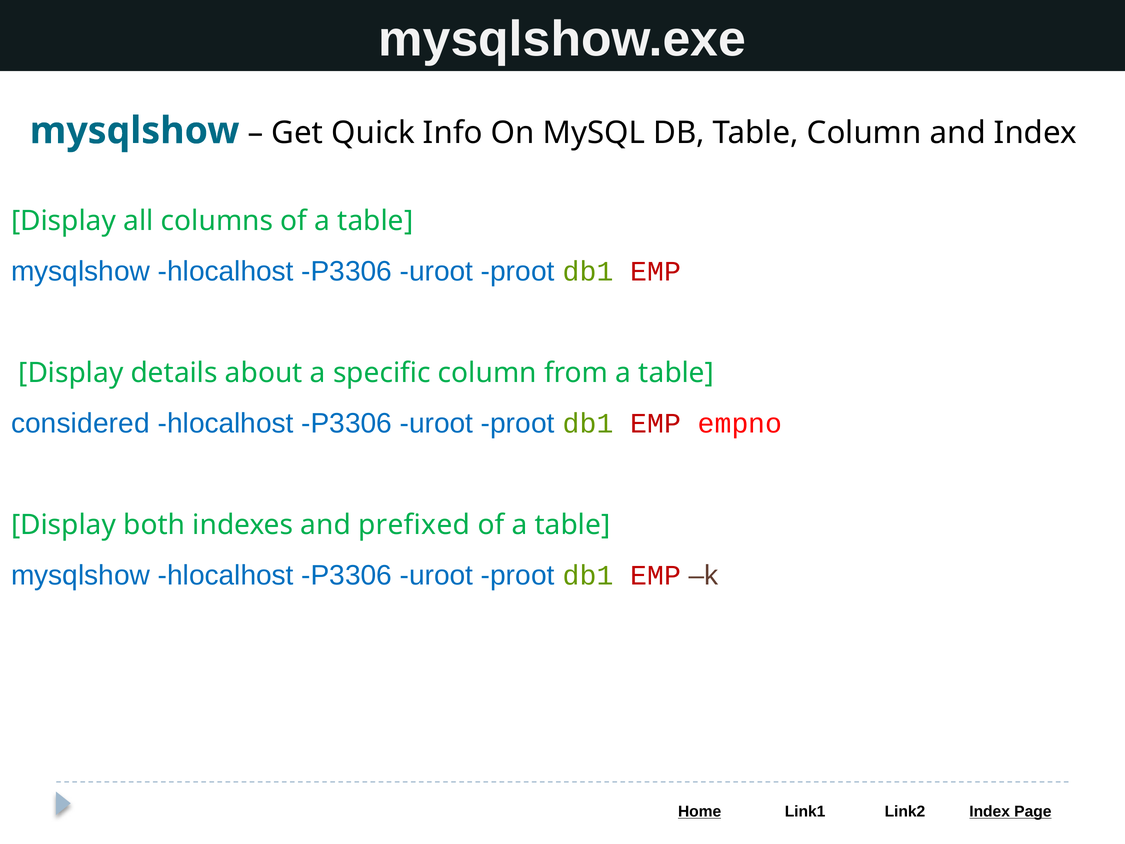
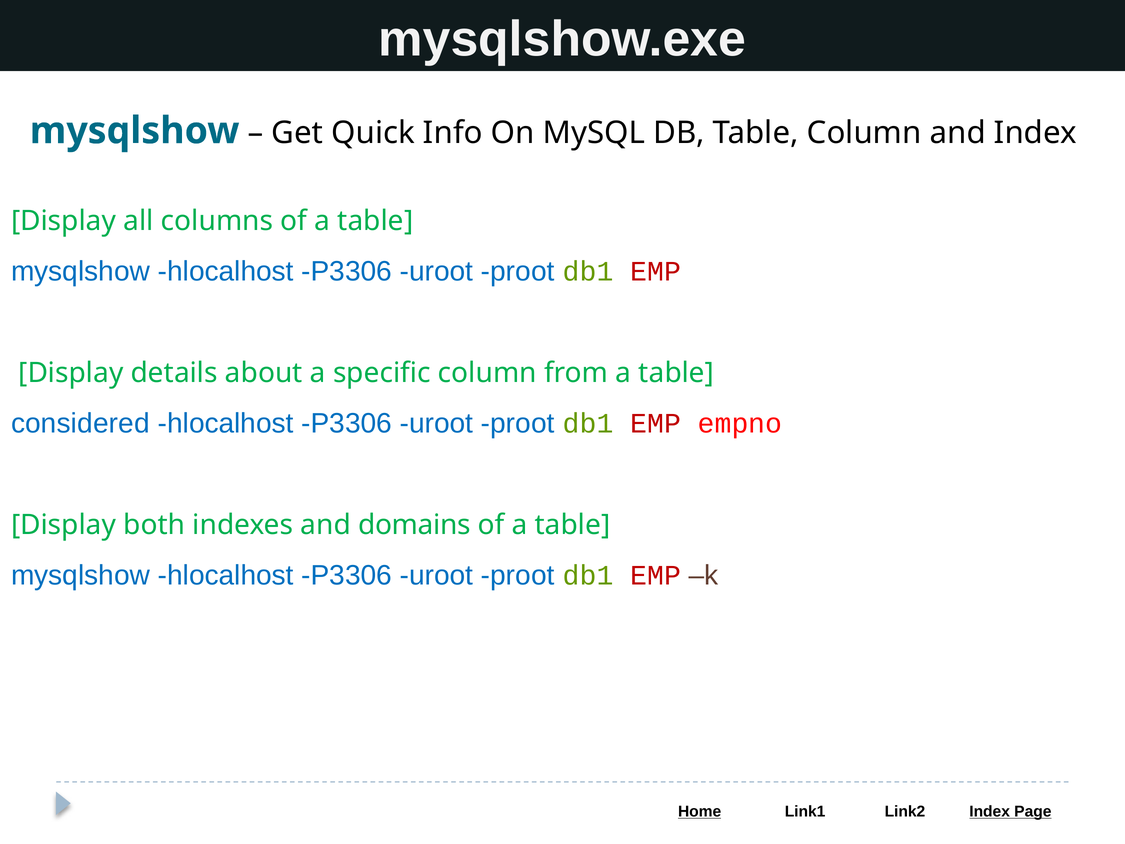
prefixed: prefixed -> domains (414, 525)
